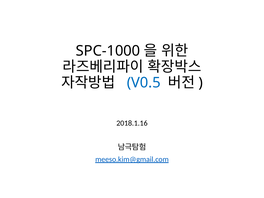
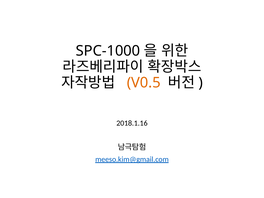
V0.5 colour: blue -> orange (144, 83)
